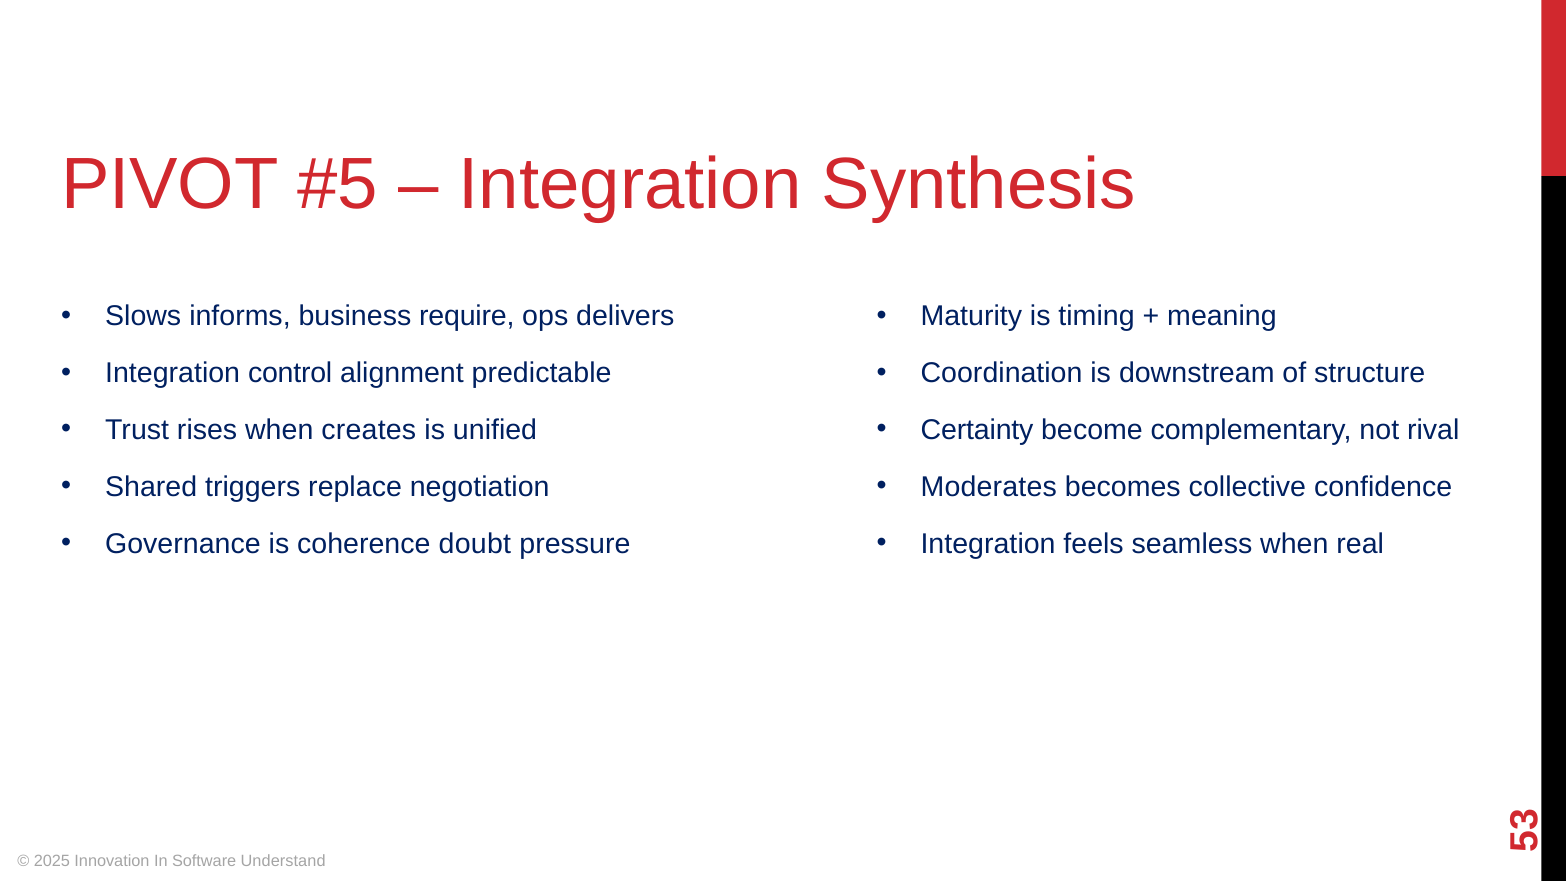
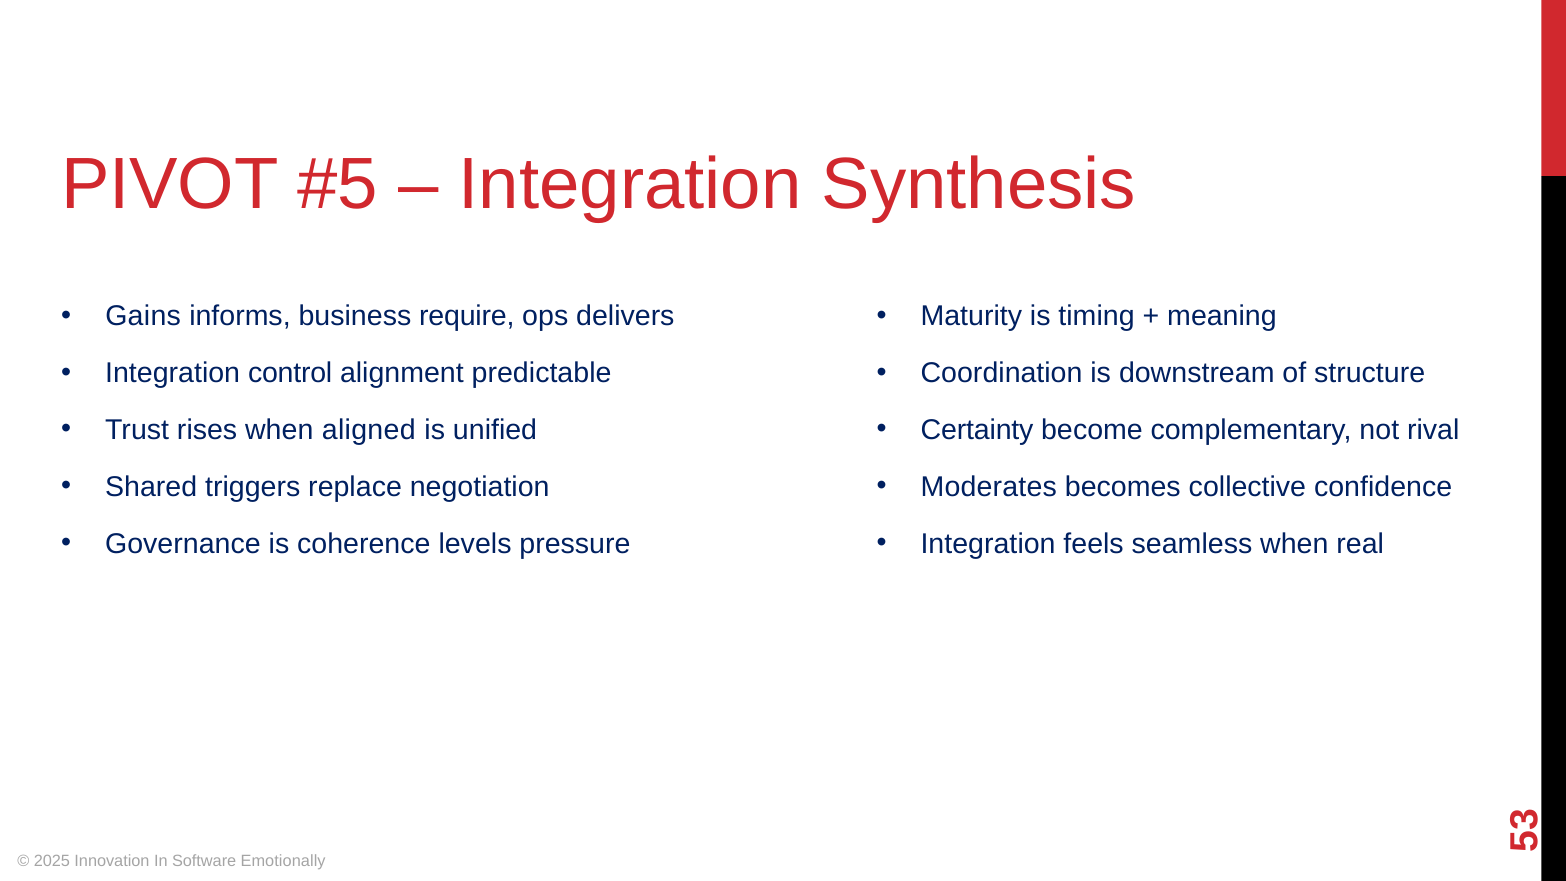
Slows: Slows -> Gains (143, 316)
creates: creates -> aligned (369, 430)
doubt: doubt -> levels (475, 544)
Understand: Understand -> Emotionally (283, 861)
